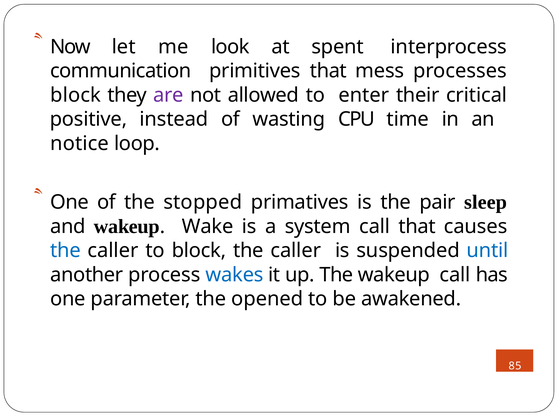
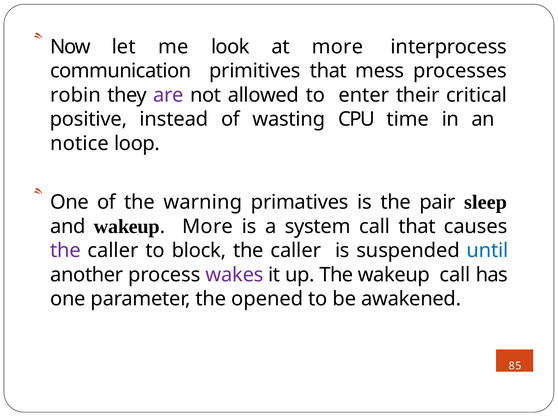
at spent: spent -> more (337, 47)
block: block -> robin (76, 95)
stopped: stopped -> warning (203, 203)
Wake: Wake -> More (208, 227)
the colour: blue -> purple (66, 251)
wakes colour: blue -> purple (234, 275)
